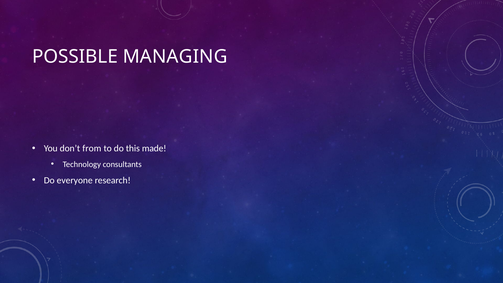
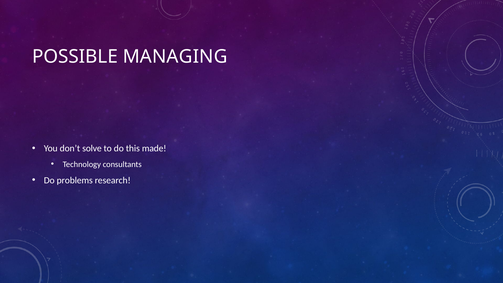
from: from -> solve (92, 148)
everyone: everyone -> problems (75, 180)
